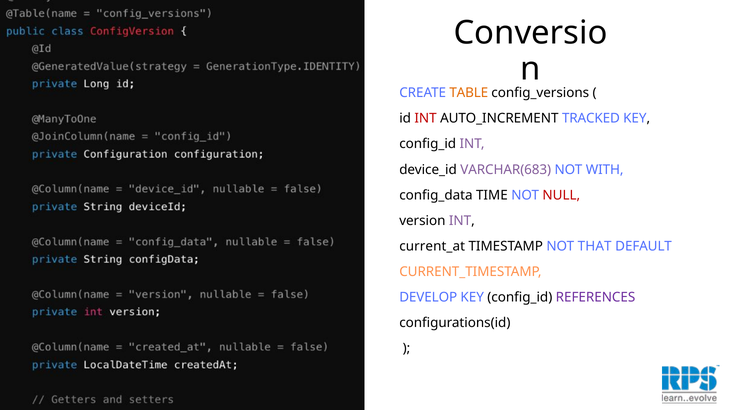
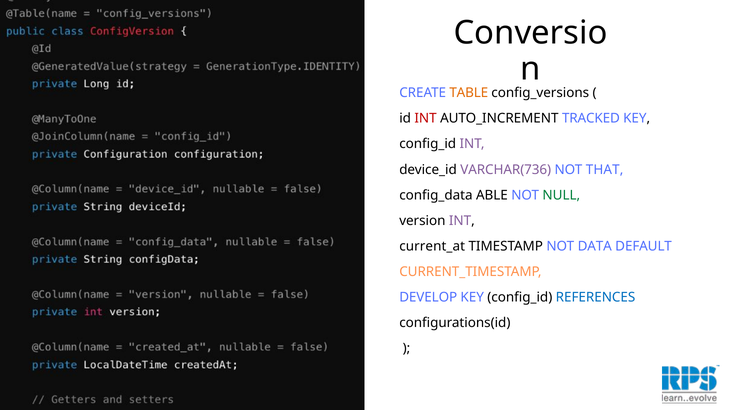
VARCHAR(683: VARCHAR(683 -> VARCHAR(736 (506, 170)
WITH: WITH -> THAT (605, 170)
TIME: TIME -> ABLE (492, 195)
NULL colour: red -> green (561, 195)
THAT: THAT -> DATA (595, 246)
REFERENCES colour: purple -> blue (596, 297)
